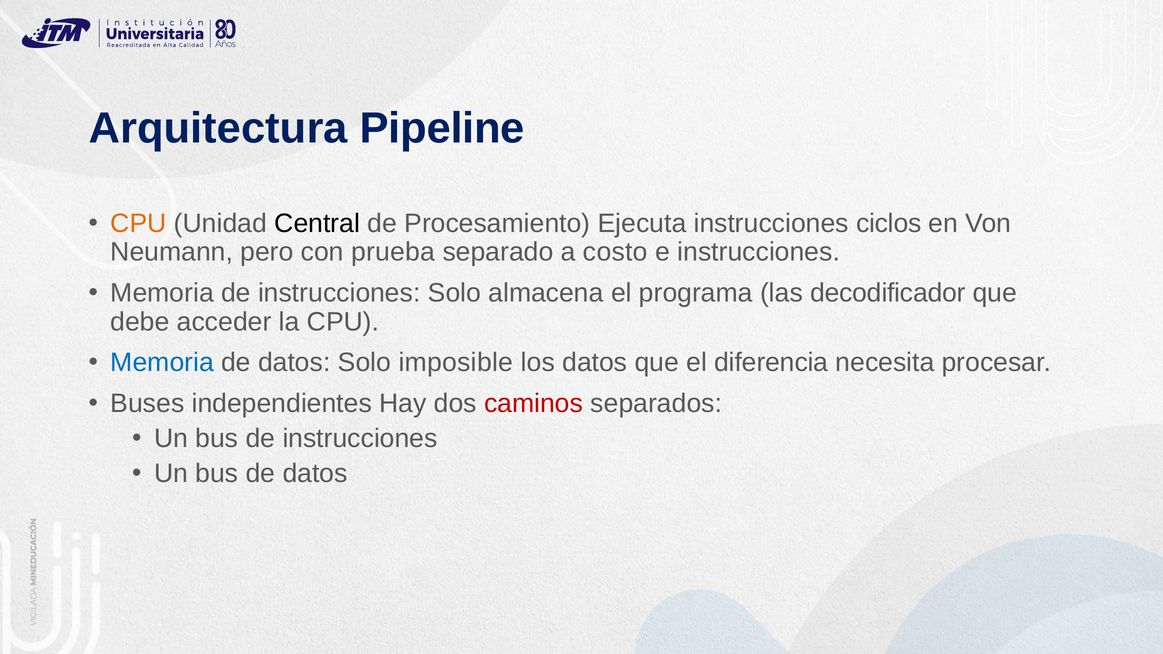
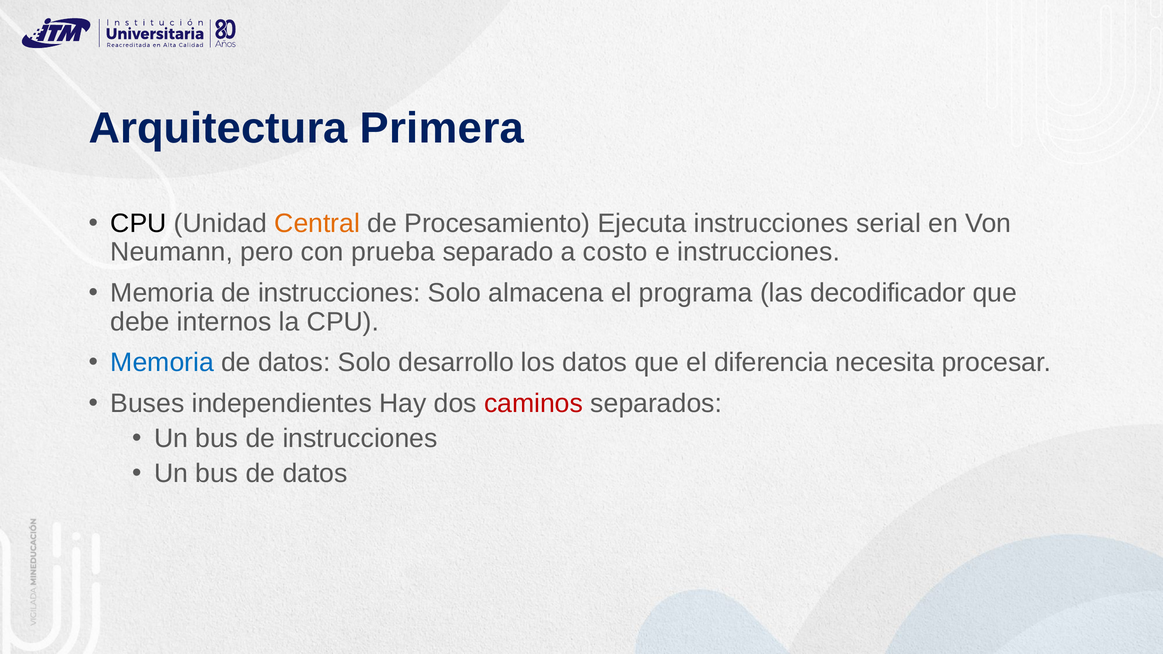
Pipeline: Pipeline -> Primera (442, 128)
CPU colour: orange -> black (139, 223)
Central colour: black -> orange (317, 223)
ciclos: ciclos -> serial (889, 223)
acceder: acceder -> internos (224, 322)
imposible: imposible -> desarrollo (456, 363)
